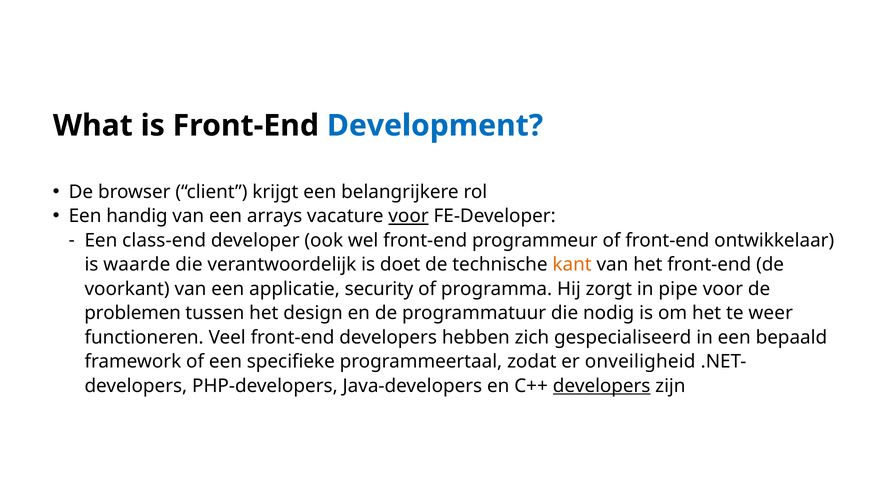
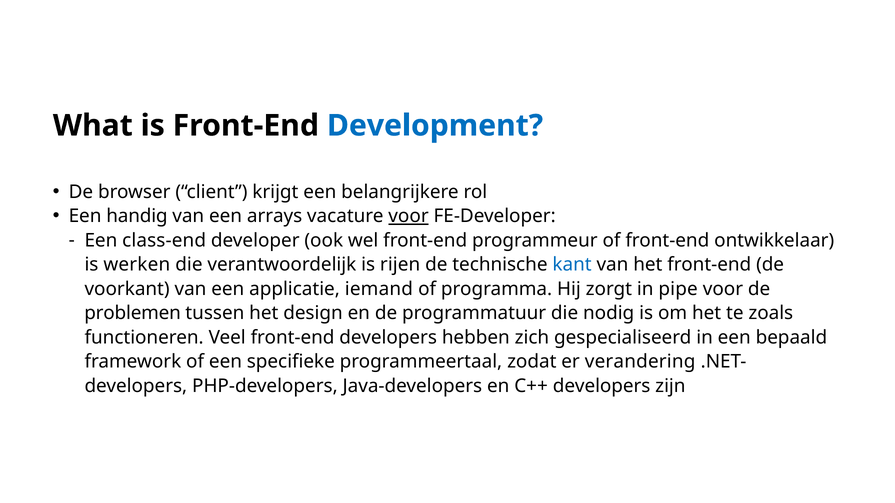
waarde: waarde -> werken (137, 265)
doet: doet -> rijen (400, 265)
kant colour: orange -> blue (572, 265)
security: security -> iemand (379, 289)
weer: weer -> zoals (771, 313)
onveiligheid: onveiligheid -> verandering (640, 362)
developers underline: present -> none (602, 386)
